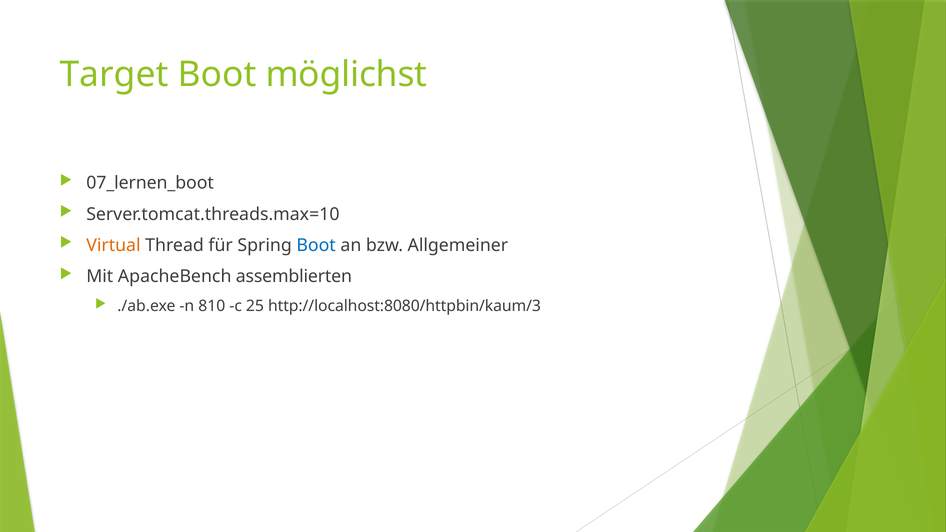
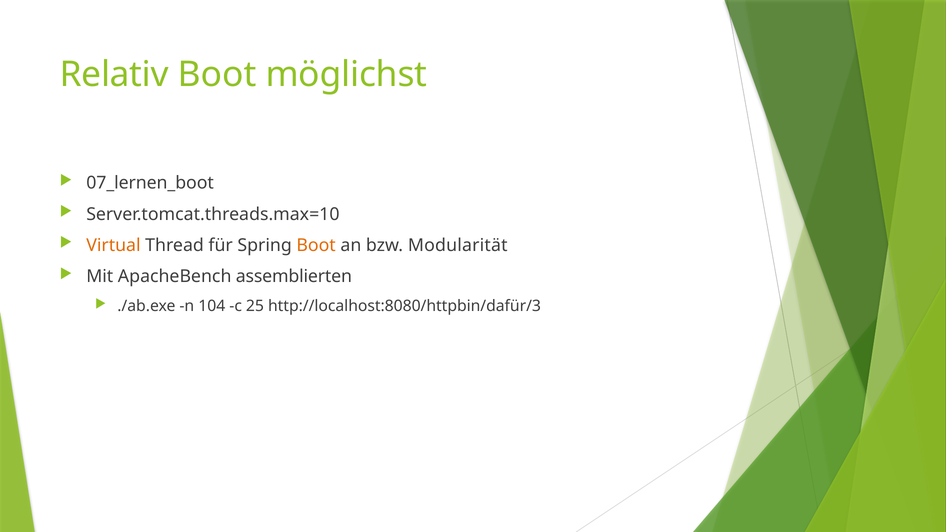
Target: Target -> Relativ (114, 75)
Boot colour: blue -> orange (316, 245)
Allgemeiner: Allgemeiner -> Modularität (458, 245)
810: 810 -> 104 (212, 306)
http://localhost:8080/httpbin/kaum/3: http://localhost:8080/httpbin/kaum/3 -> http://localhost:8080/httpbin/dafür/3 (404, 306)
